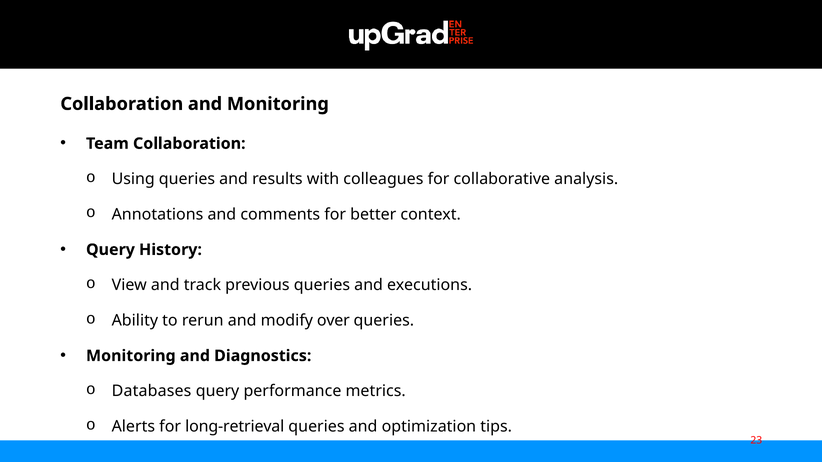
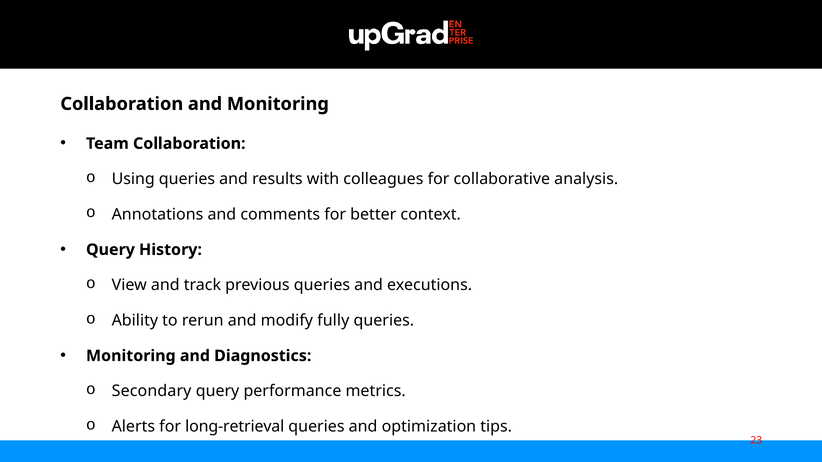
over: over -> fully (333, 321)
Databases: Databases -> Secondary (152, 392)
